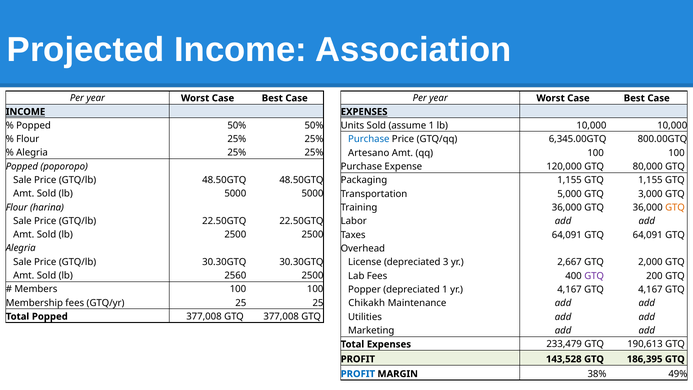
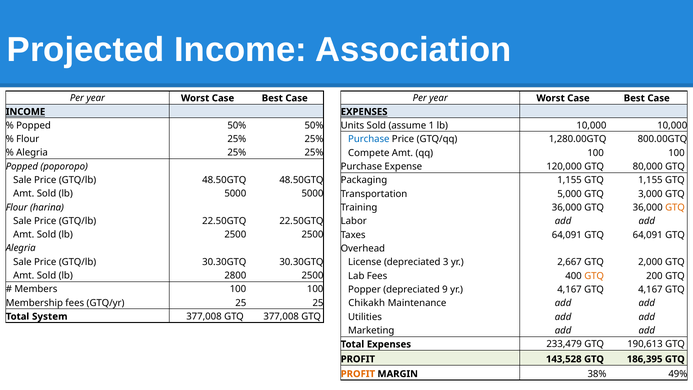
6,345.00GTQ: 6,345.00GTQ -> 1,280.00GTQ (578, 139)
Artesano: Artesano -> Compete (369, 153)
2560: 2560 -> 2800 (235, 275)
GTQ colour: purple -> orange (594, 276)
depreciated 1: 1 -> 9 (445, 289)
Total Popped: Popped -> System (50, 316)
PROFIT colour: blue -> orange (358, 374)
